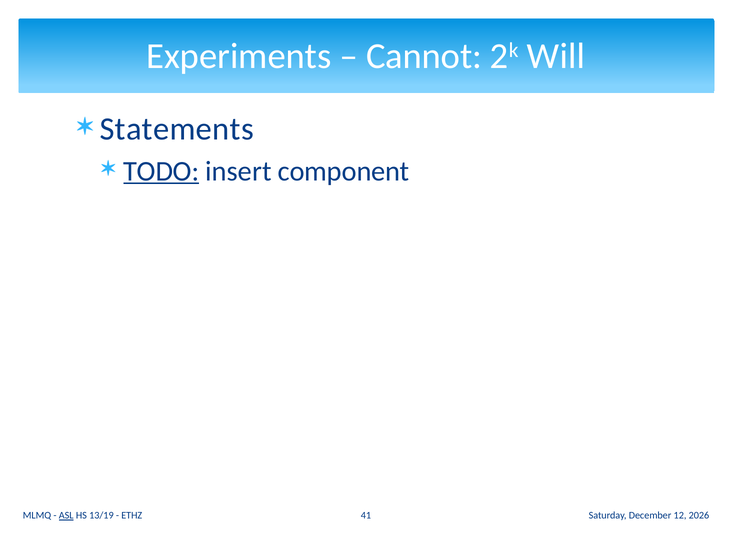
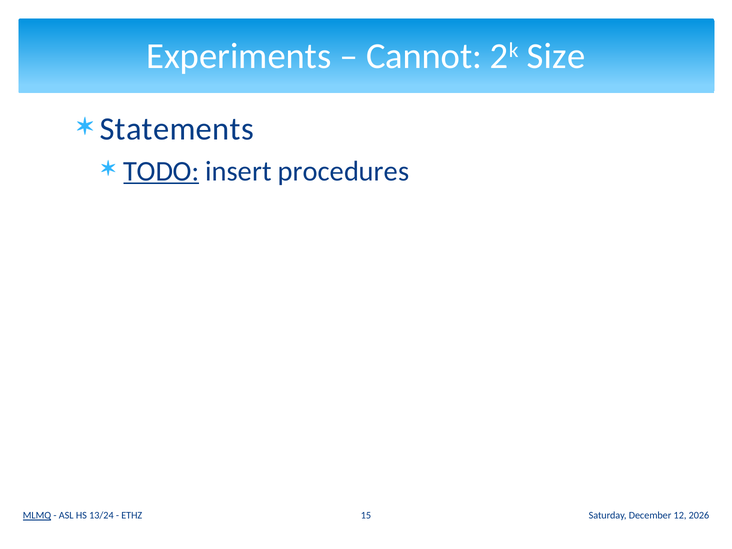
Will: Will -> Size (556, 56)
component: component -> procedures (344, 171)
MLMQ underline: none -> present (37, 516)
ASL underline: present -> none (66, 516)
13/19: 13/19 -> 13/24 (101, 516)
41: 41 -> 15 (366, 516)
